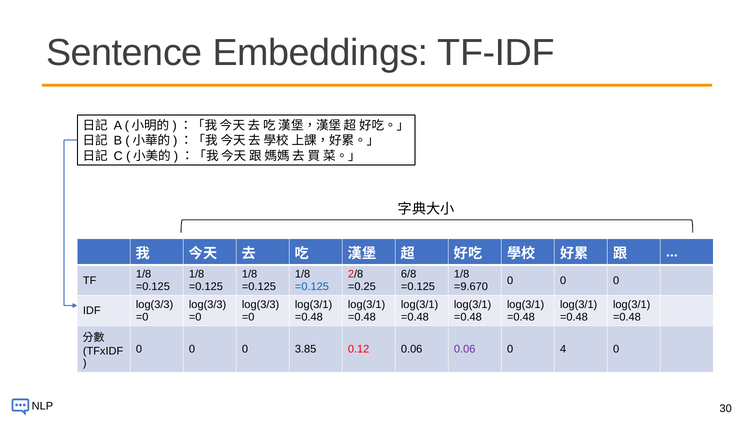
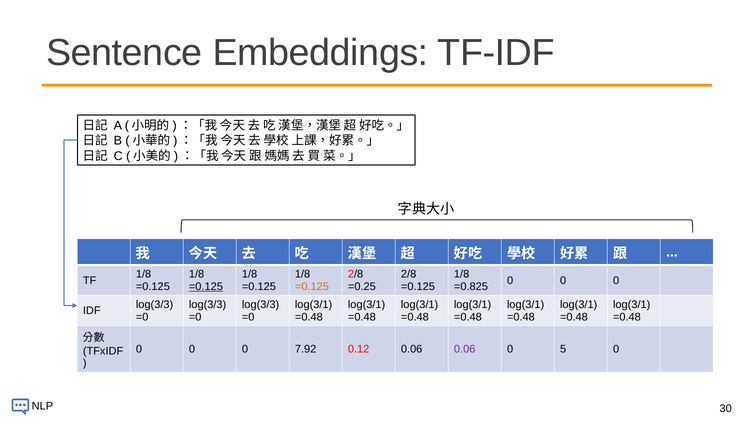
6/8: 6/8 -> 2/8 (409, 274)
=0.125 underline: none -> present (206, 287)
=0.125 colour: blue -> orange (312, 287)
=9.670: =9.670 -> =0.825 (471, 287)
3.85: 3.85 -> 7.92 (306, 349)
4: 4 -> 5 (563, 349)
